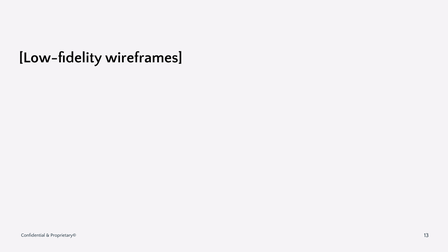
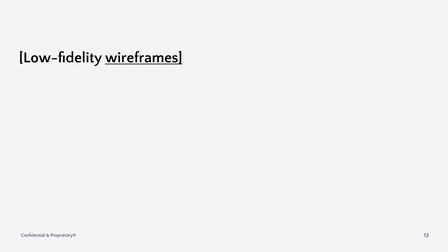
wireframes underline: none -> present (144, 58)
